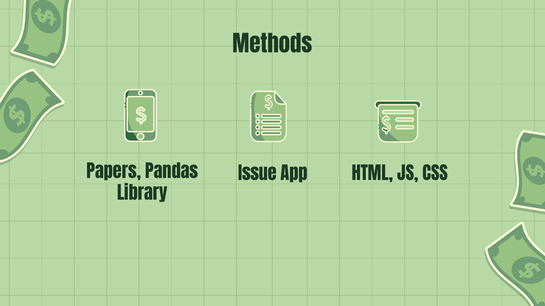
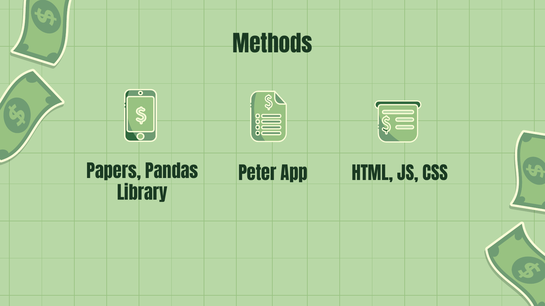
Issue: Issue -> Peter (257, 175)
